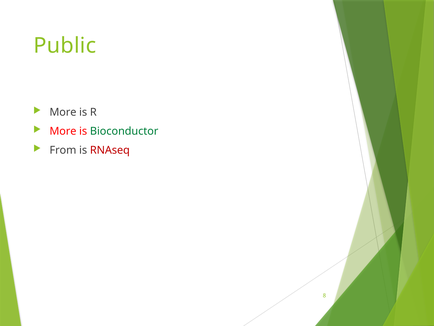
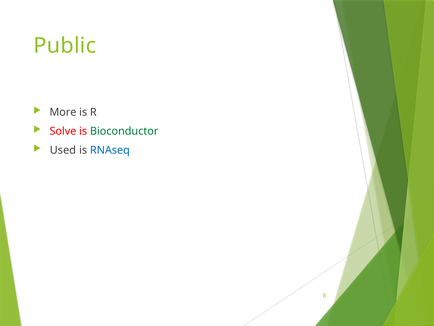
More: More -> Solve (63, 131)
From: From -> Used (63, 150)
RNAseq colour: red -> blue (110, 150)
